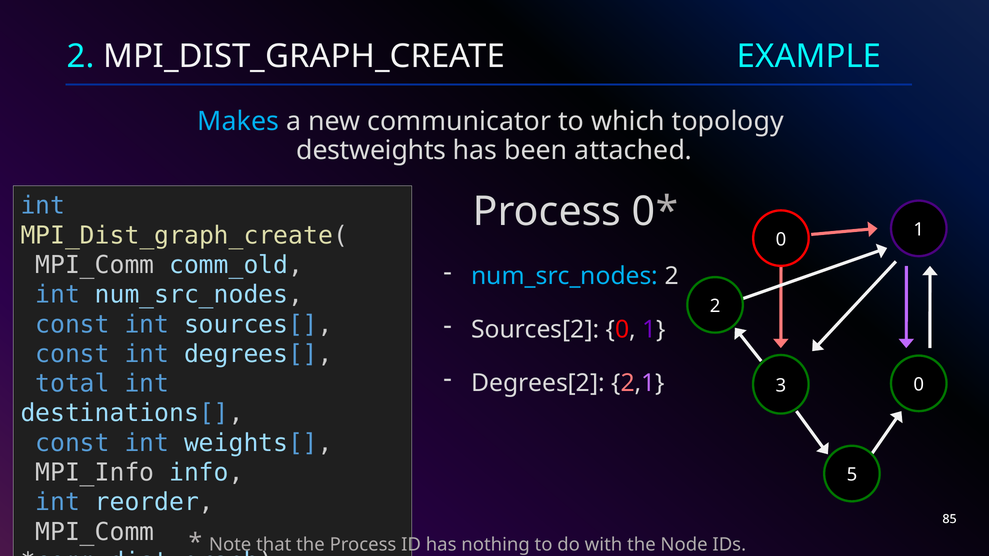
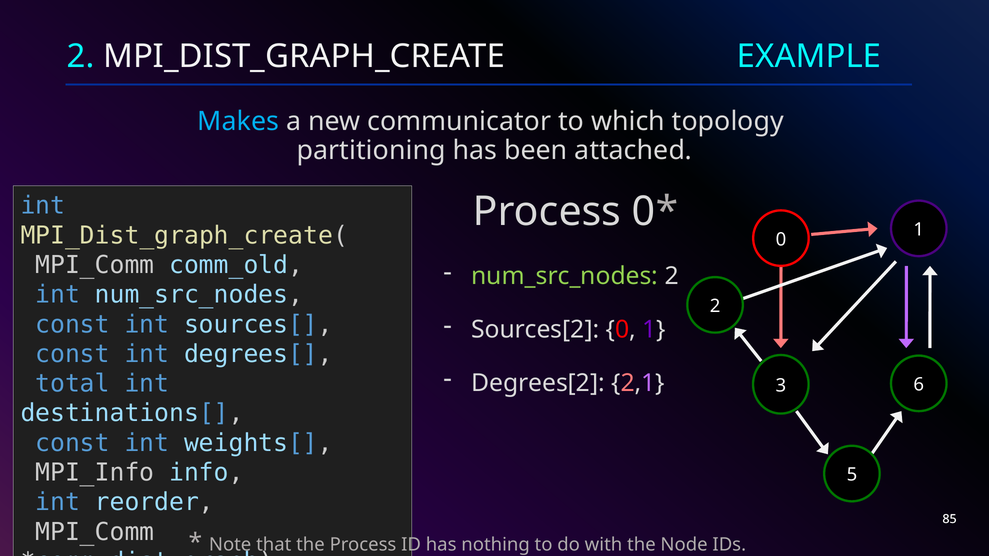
destweights: destweights -> partitioning (371, 150)
num_src_nodes colour: light blue -> light green (565, 276)
3 0: 0 -> 6 (919, 385)
